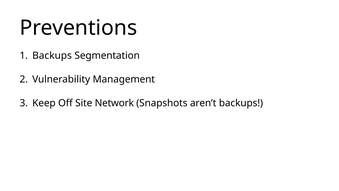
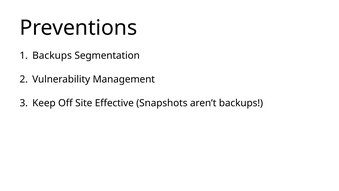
Network: Network -> Effective (114, 103)
